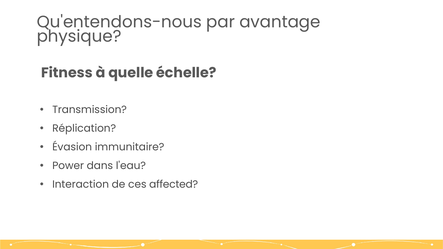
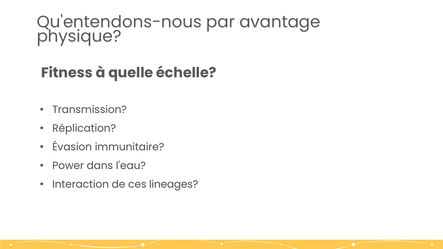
affected: affected -> lineages (174, 184)
